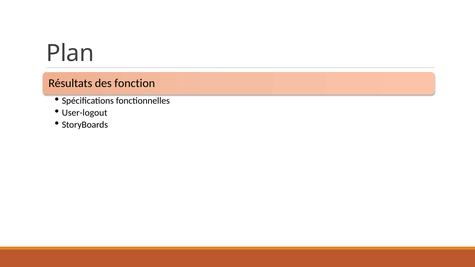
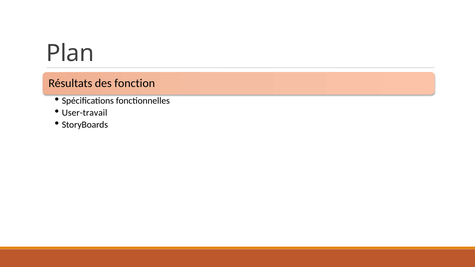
User-logout: User-logout -> User-travail (85, 113)
